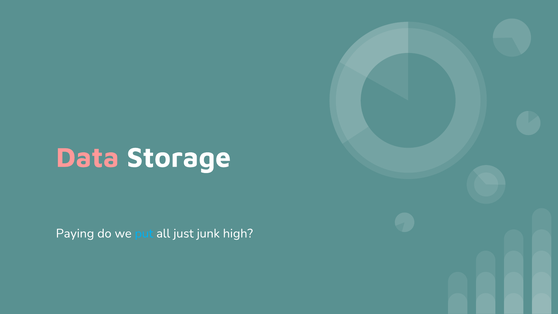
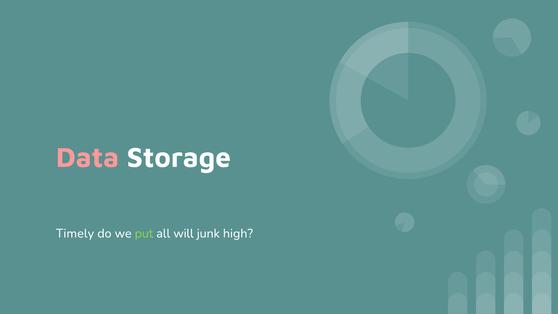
Paying: Paying -> Timely (75, 233)
put colour: light blue -> light green (144, 233)
just: just -> will (184, 233)
